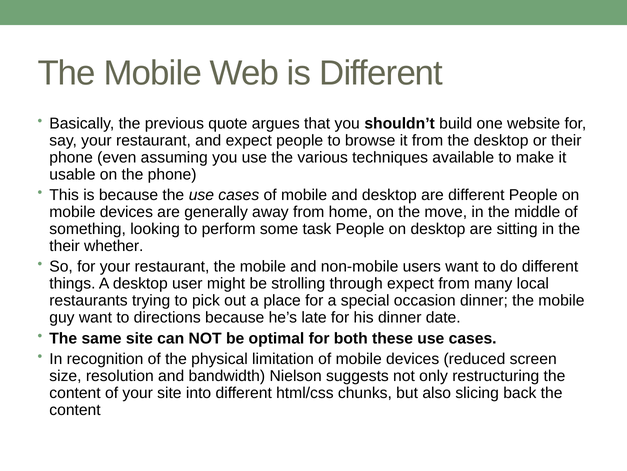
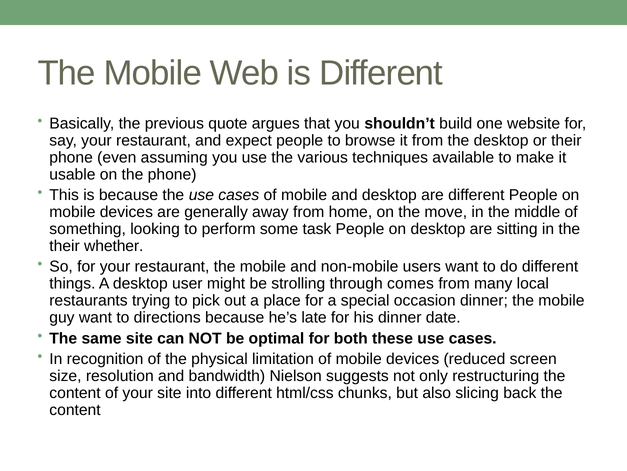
through expect: expect -> comes (410, 283)
